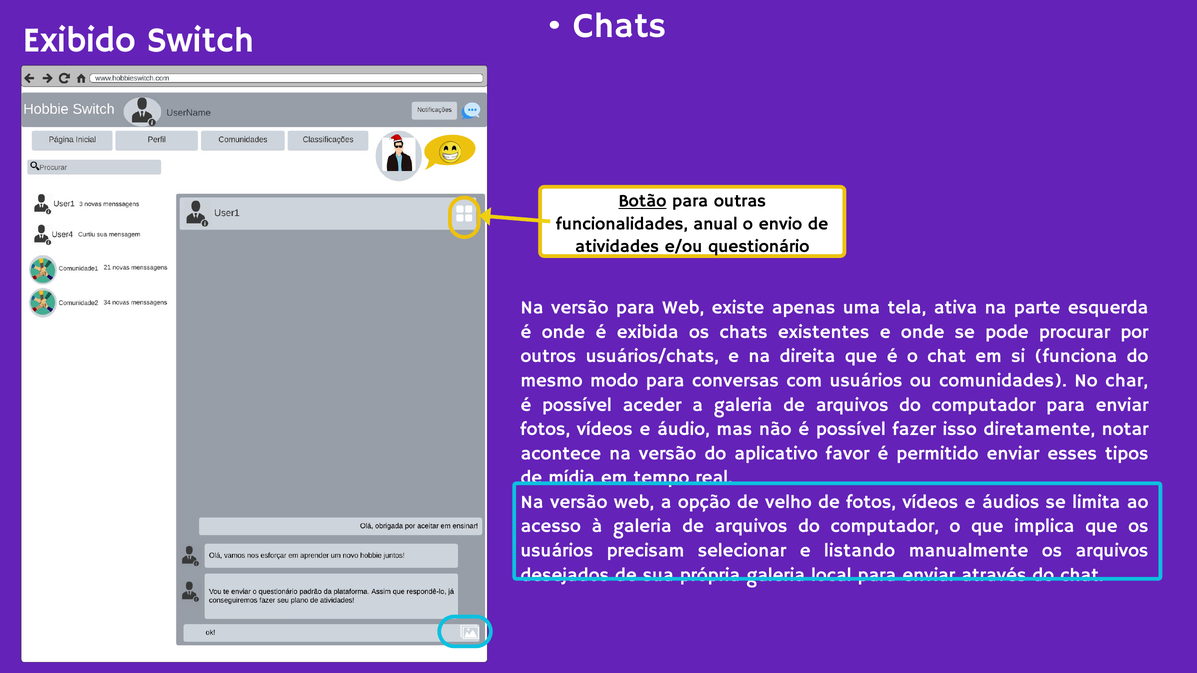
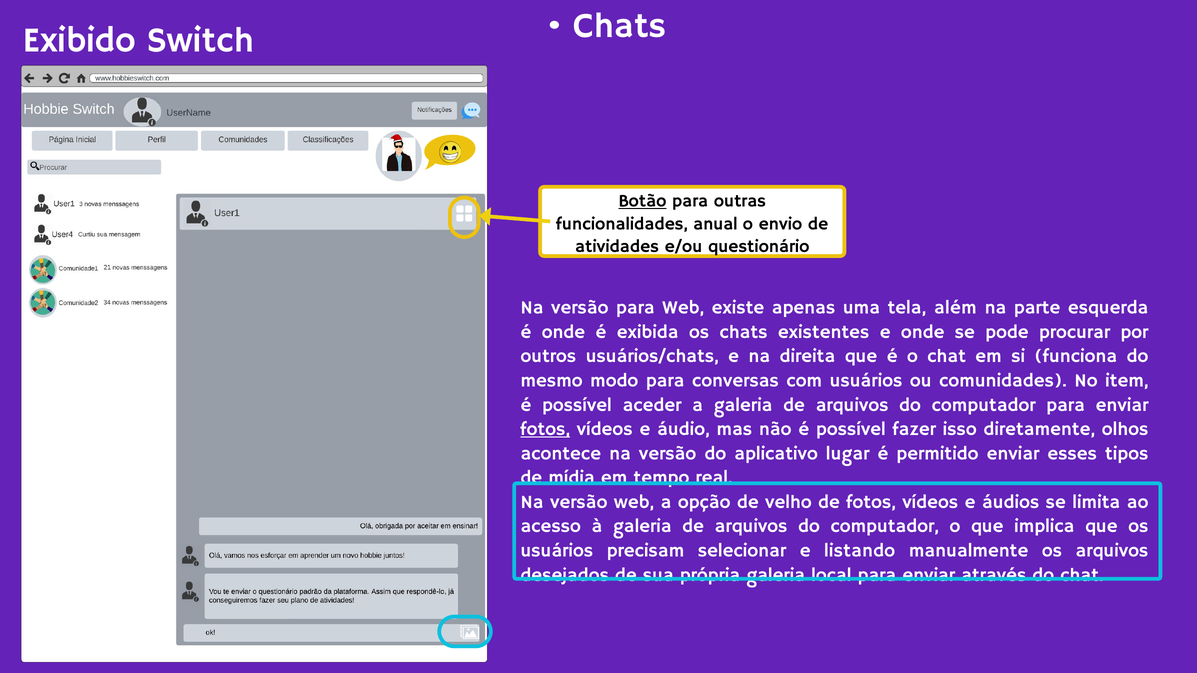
ativa: ativa -> além (955, 308)
char: char -> item (1127, 381)
fotos underline: none -> present (545, 429)
notar: notar -> olhos (1125, 429)
favor: favor -> lugar (848, 454)
